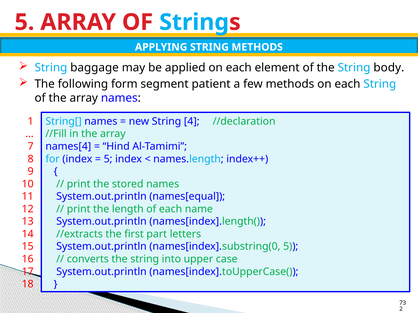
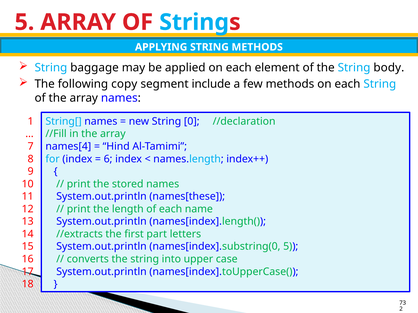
form: form -> copy (124, 84)
patient: patient -> include (211, 84)
4: 4 -> 0 (192, 122)
5: 5 -> 6 (108, 159)
names[equal: names[equal -> names[these (187, 197)
